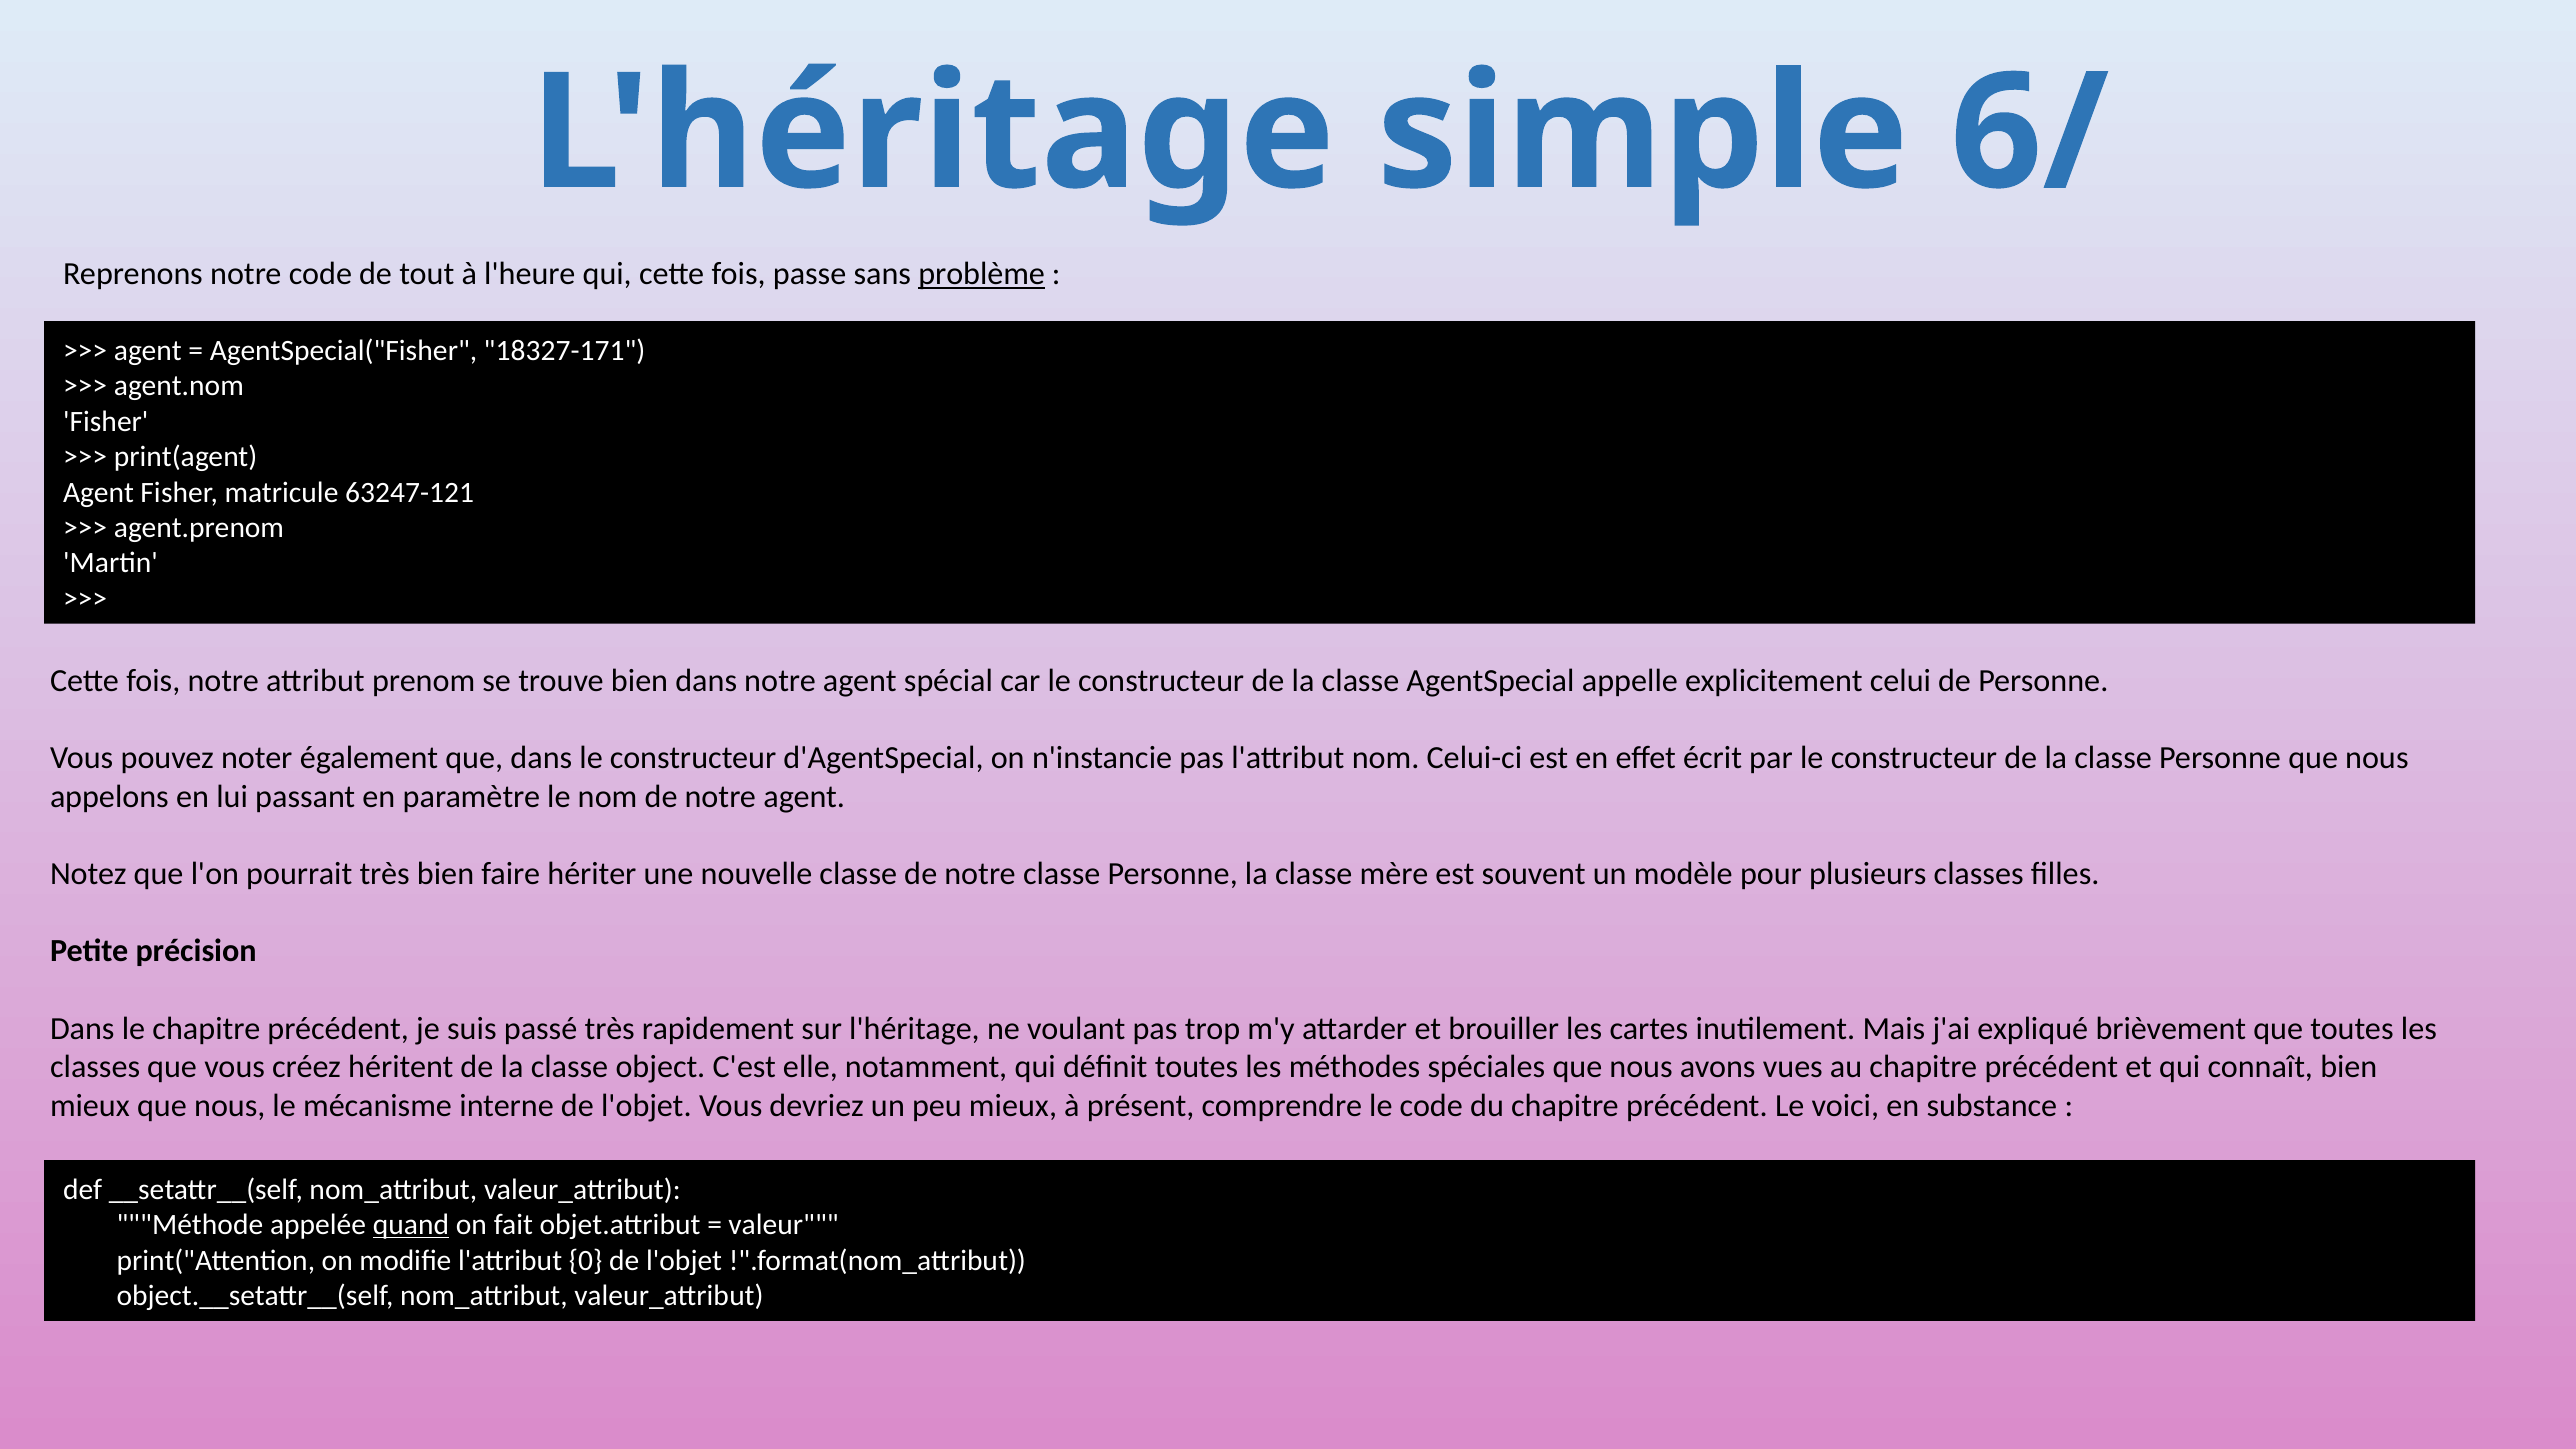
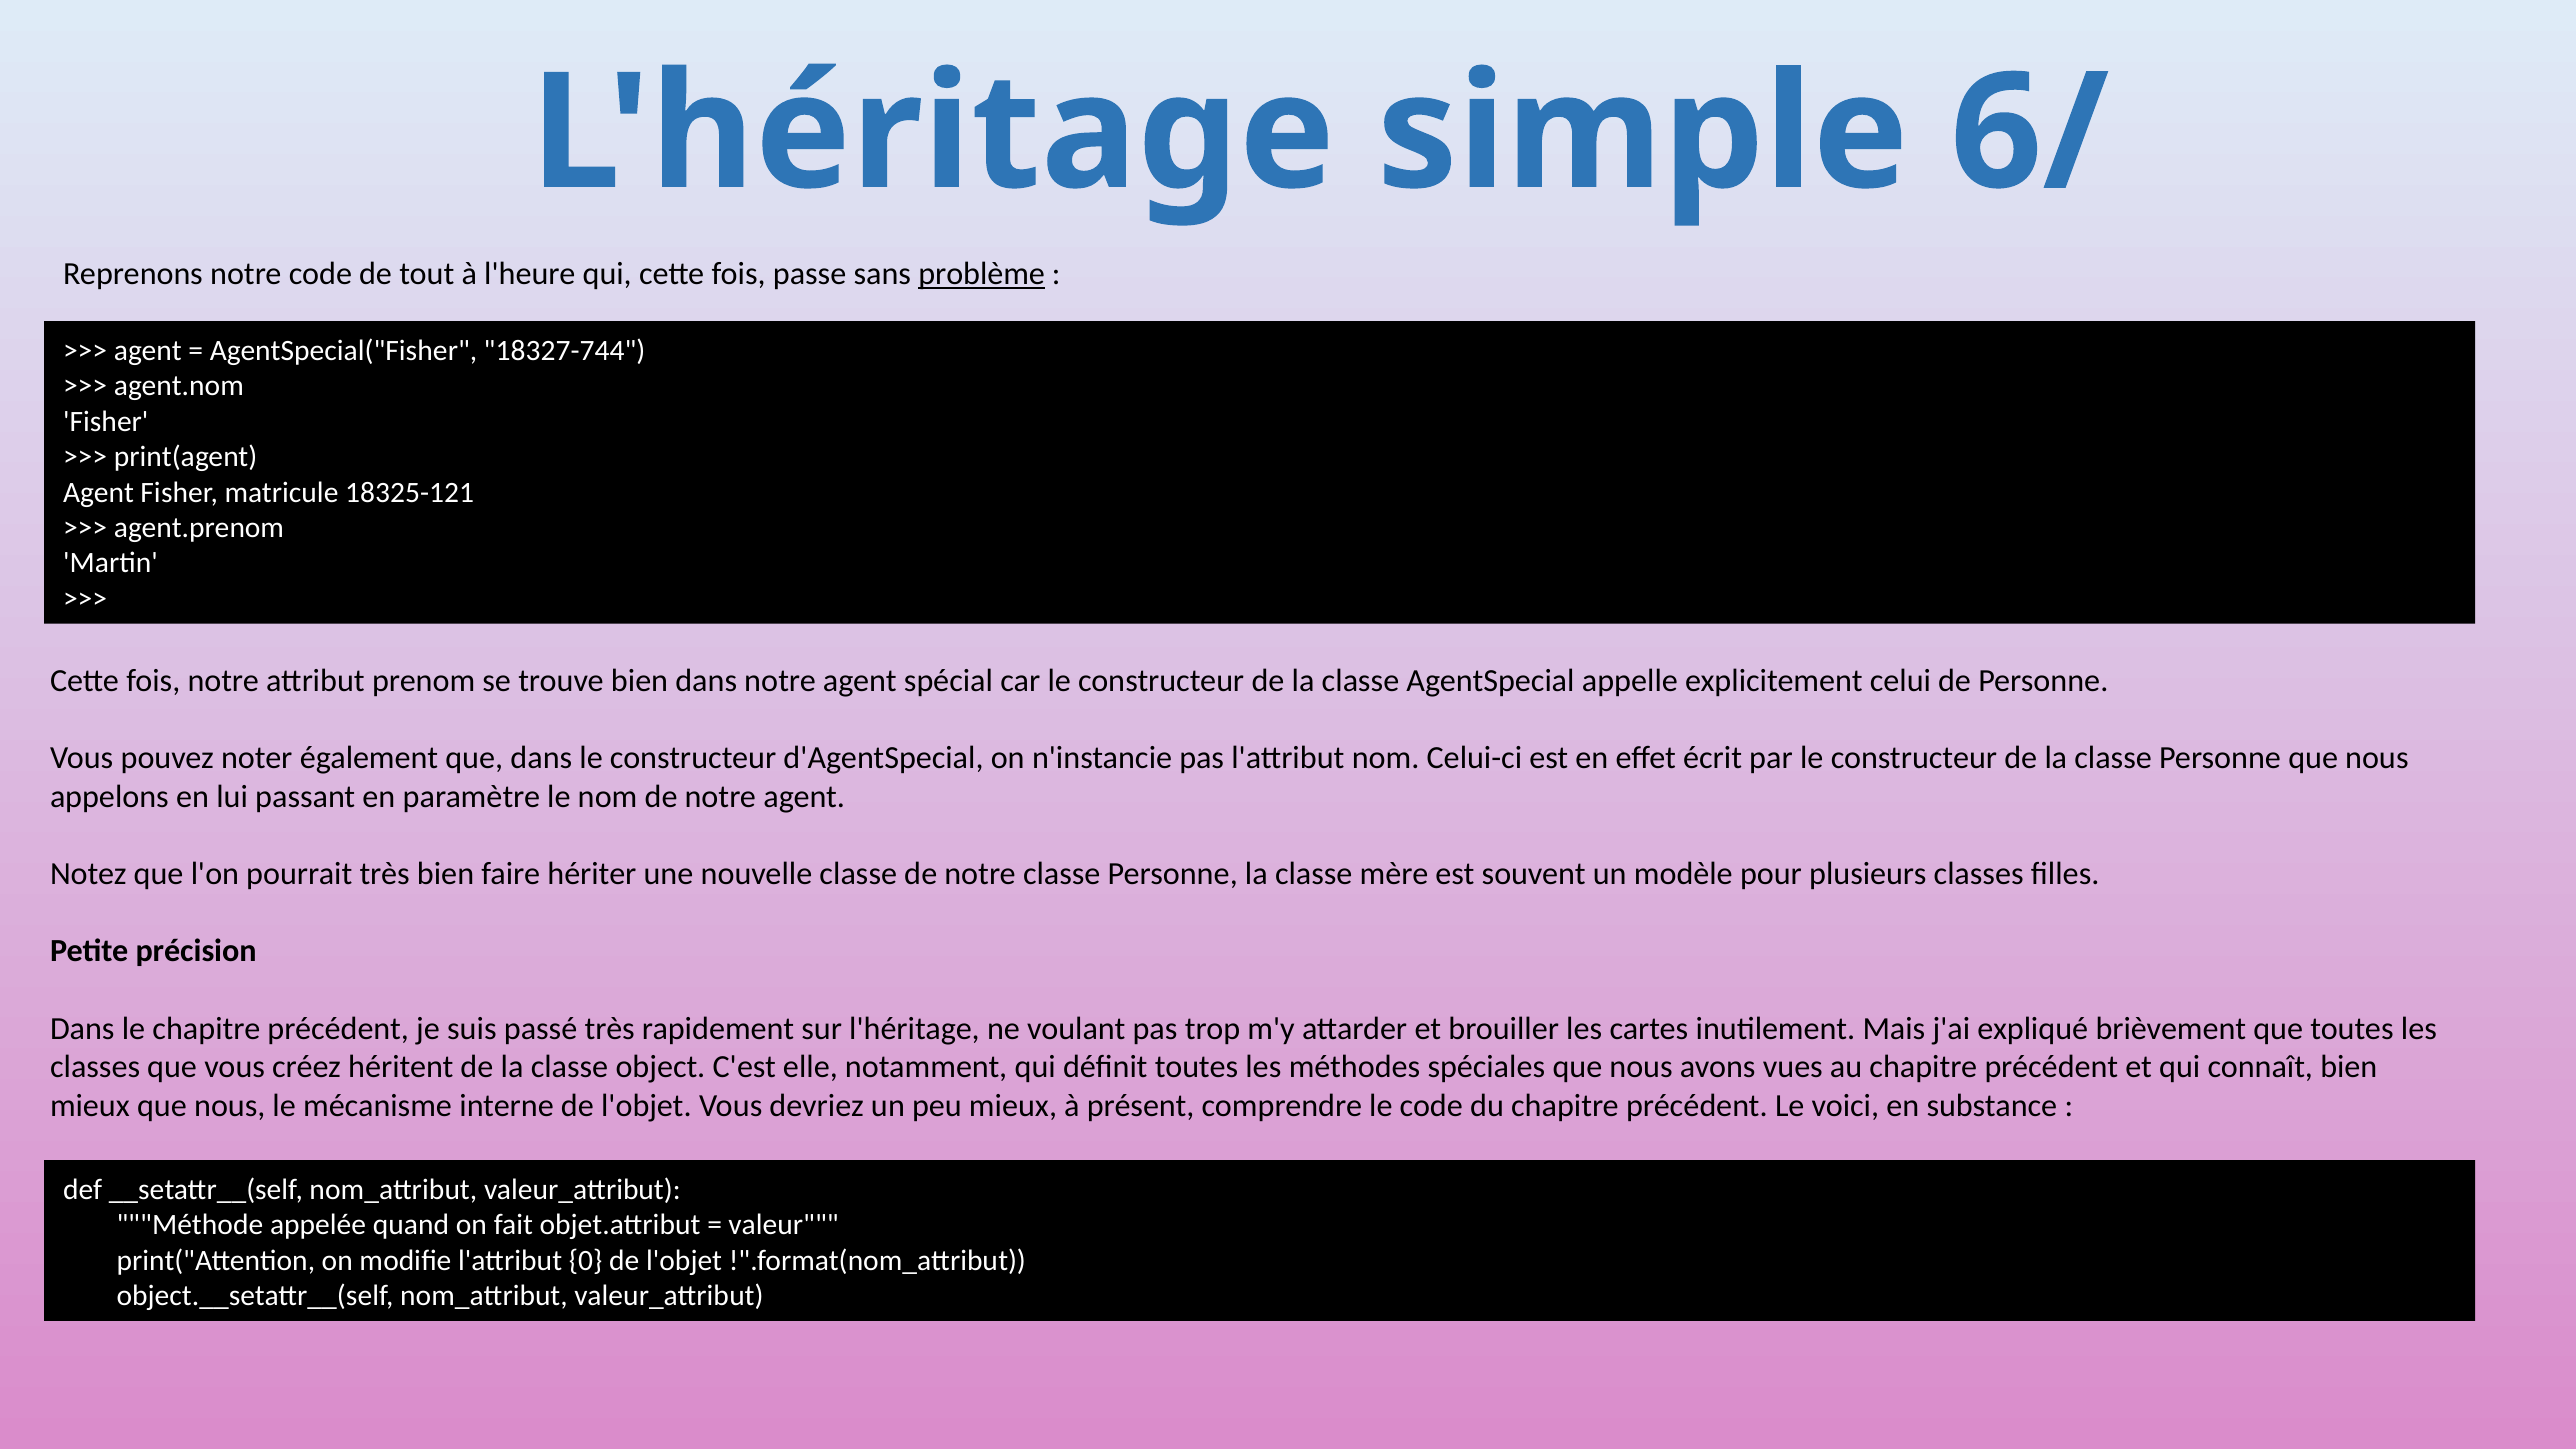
18327-171: 18327-171 -> 18327-744 (565, 350)
63247-121: 63247-121 -> 18325-121 (410, 492)
quand underline: present -> none (411, 1225)
